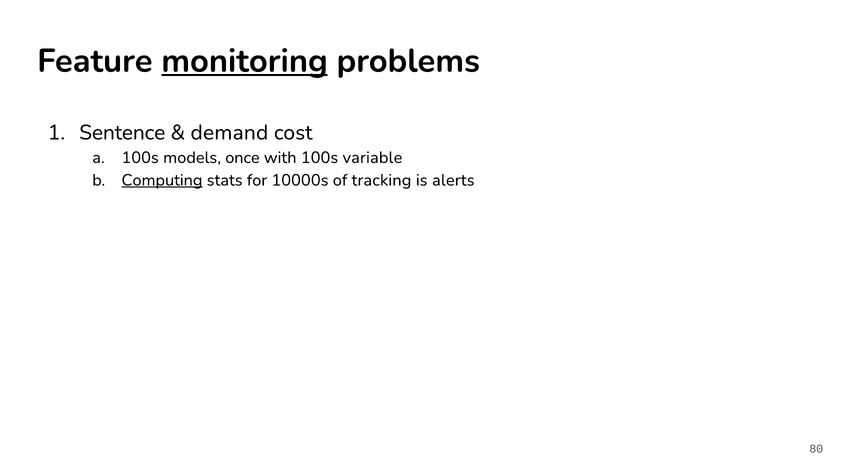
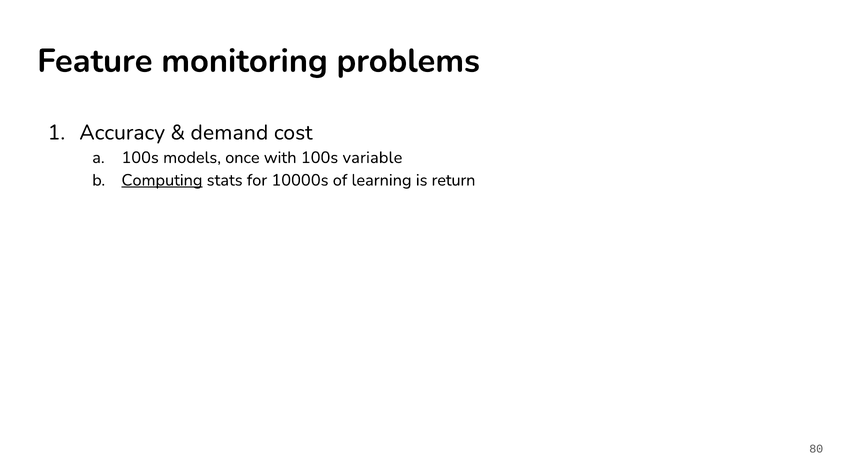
monitoring underline: present -> none (245, 61)
Sentence: Sentence -> Accuracy (122, 133)
tracking: tracking -> learning (382, 180)
alerts: alerts -> return (453, 180)
